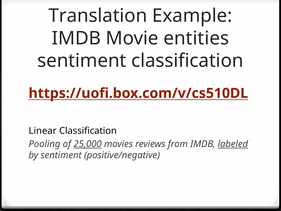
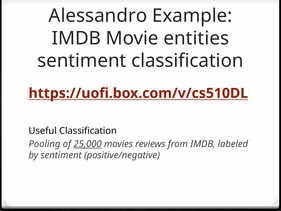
Translation: Translation -> Alessandro (98, 16)
Linear: Linear -> Useful (43, 131)
labeled underline: present -> none (233, 144)
